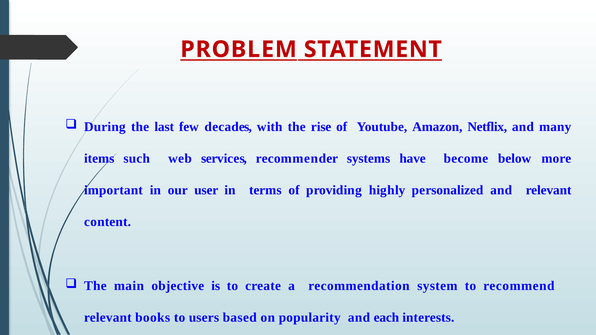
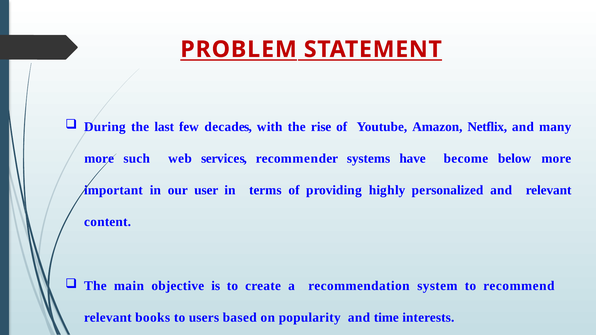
items: items -> more (99, 159)
each: each -> time (386, 318)
